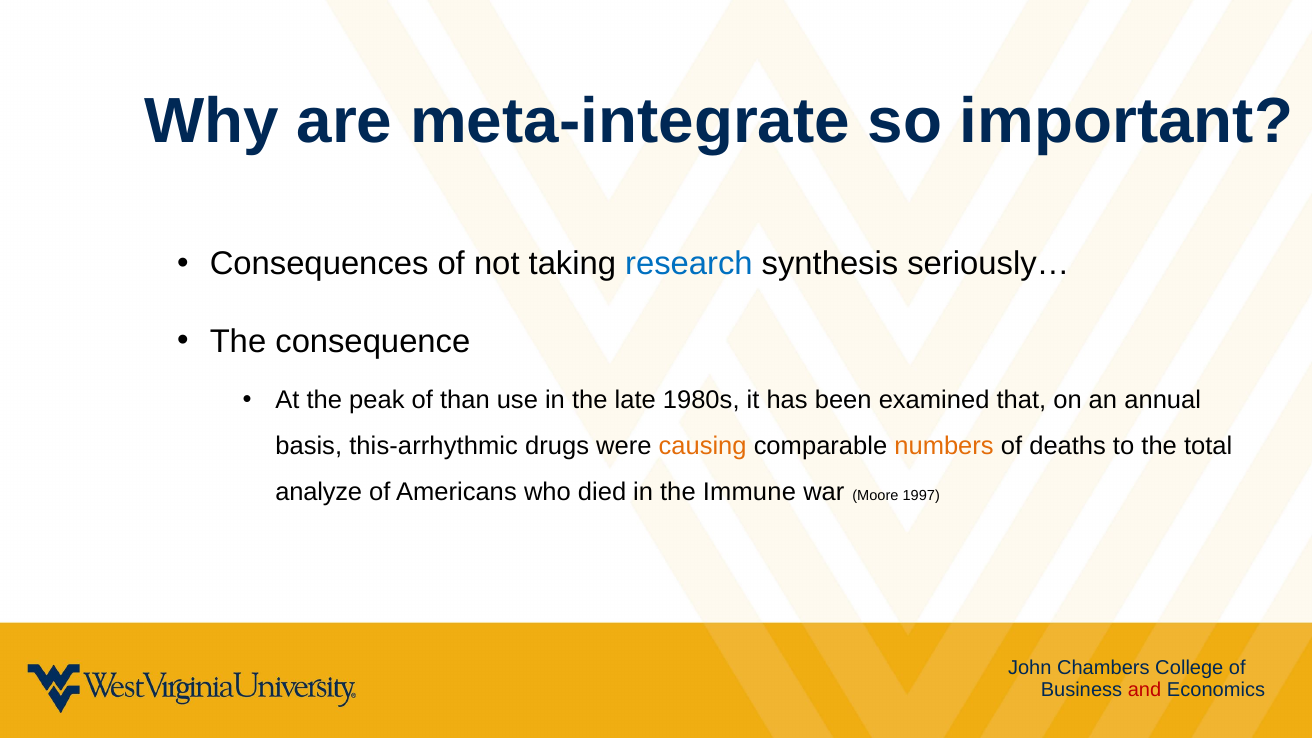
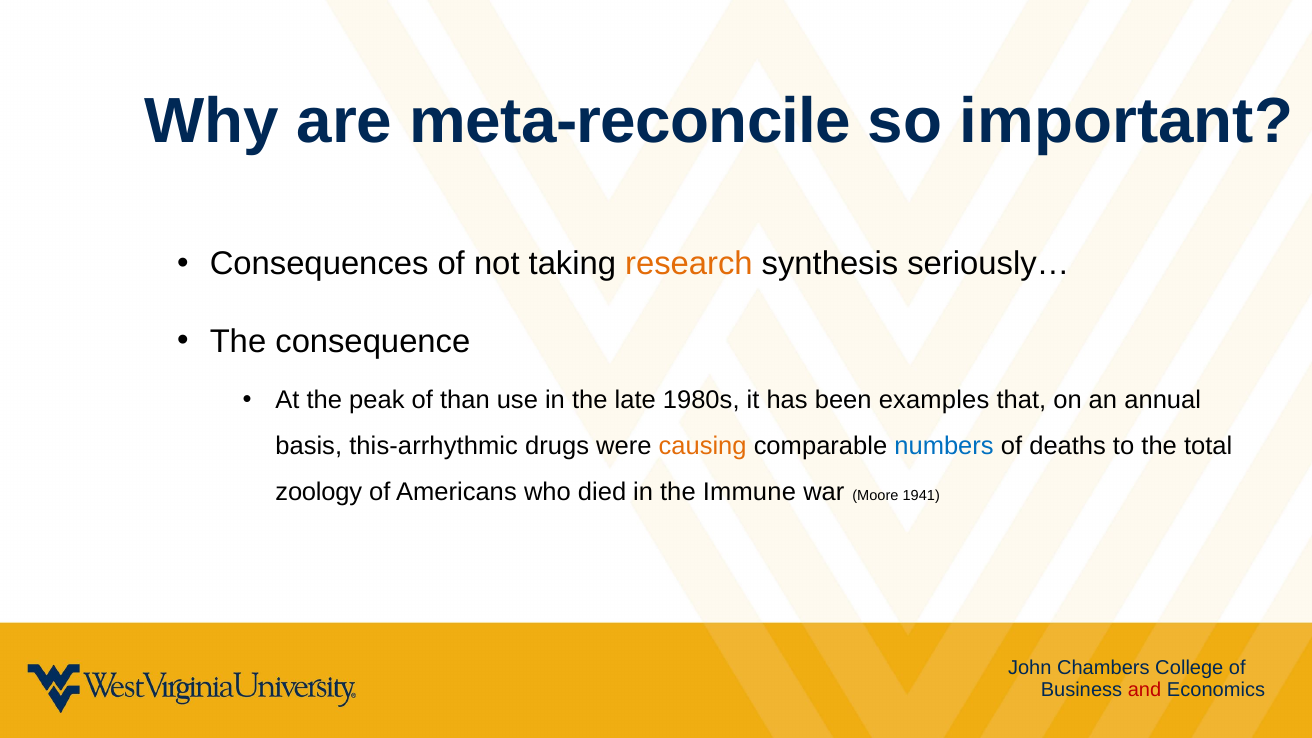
meta-integrate: meta-integrate -> meta-reconcile (631, 121)
research colour: blue -> orange (689, 264)
examined: examined -> examples (934, 400)
numbers colour: orange -> blue (944, 446)
analyze: analyze -> zoology (319, 492)
1997: 1997 -> 1941 (921, 496)
